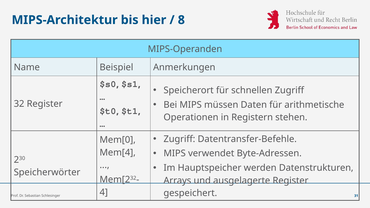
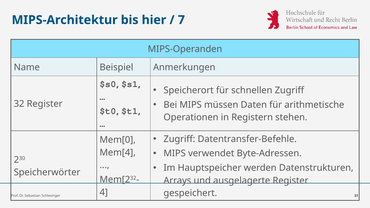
8: 8 -> 7 (181, 20)
